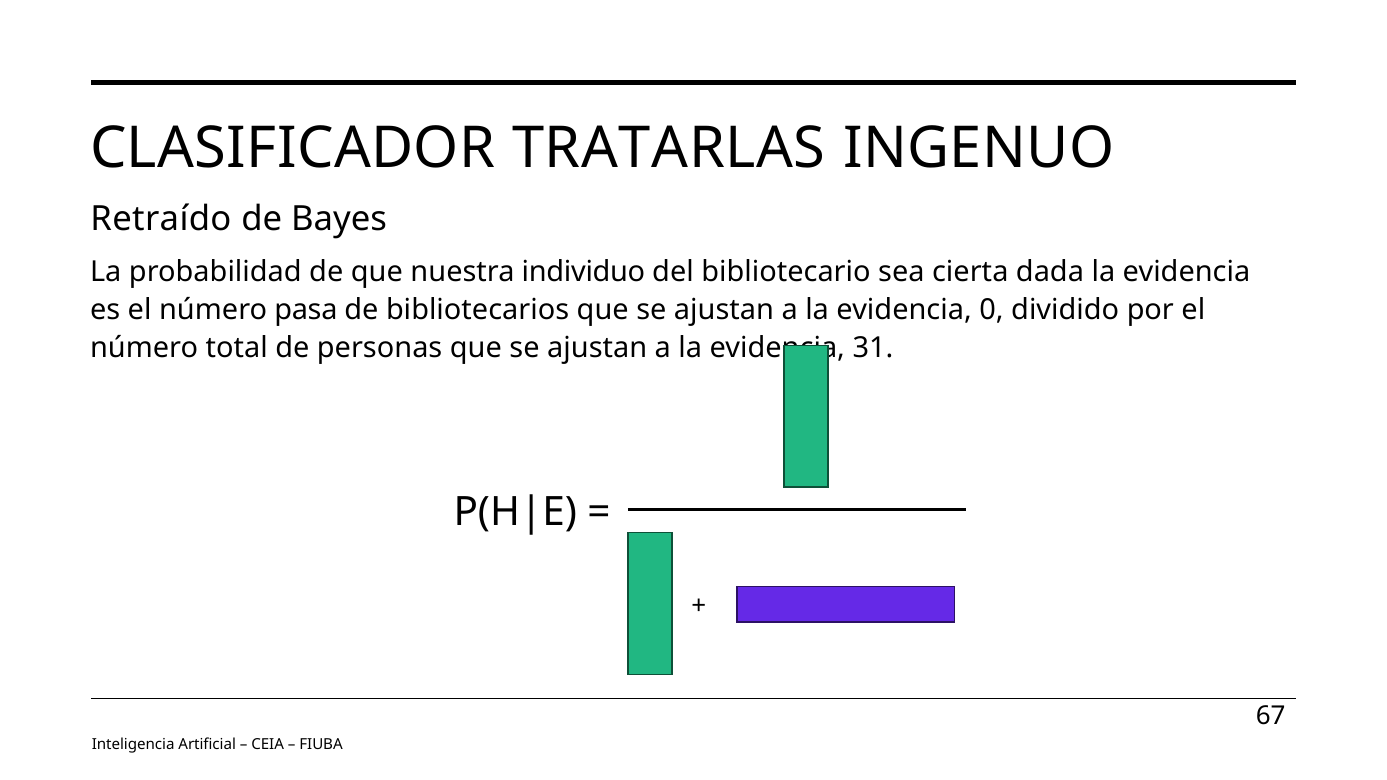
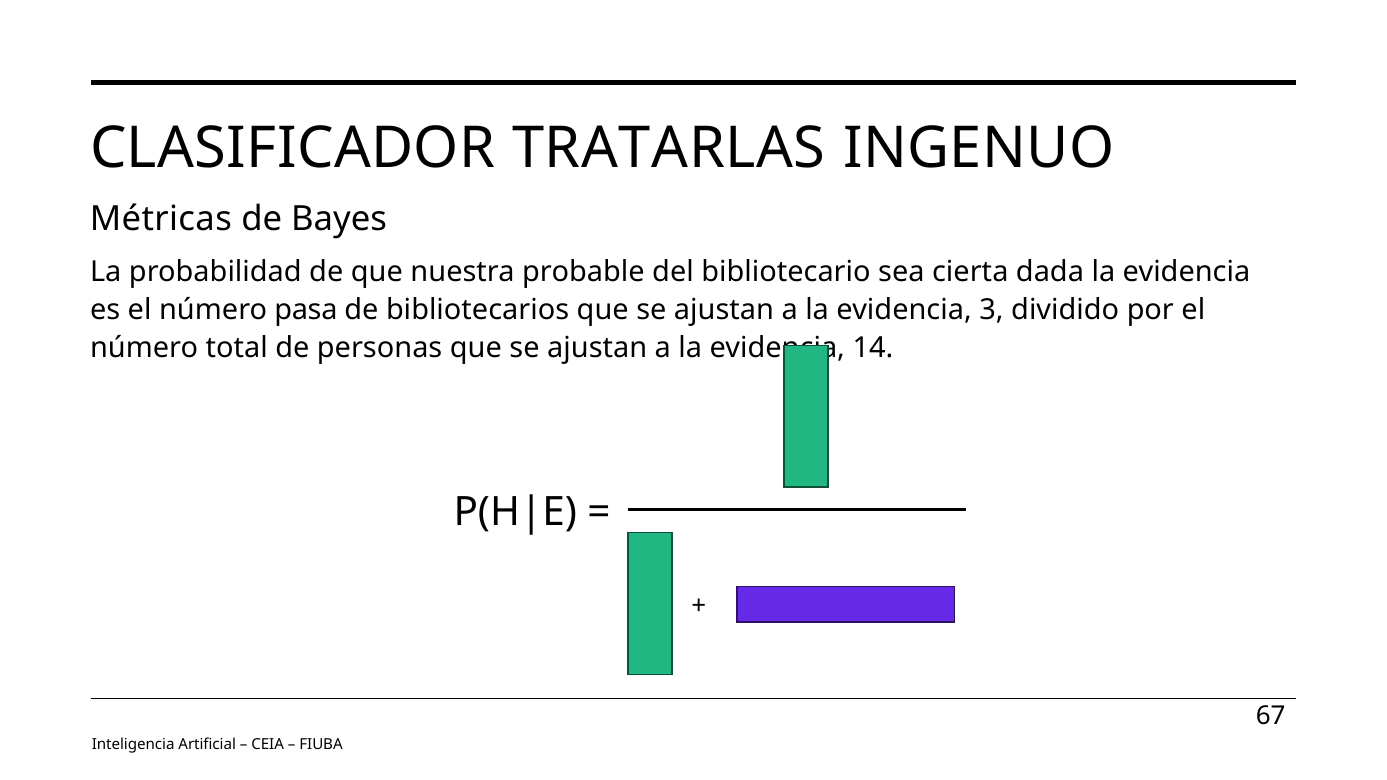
Retraído: Retraído -> Métricas (161, 220)
individuo: individuo -> probable (583, 272)
0: 0 -> 3 (991, 310)
31: 31 -> 14 (873, 348)
